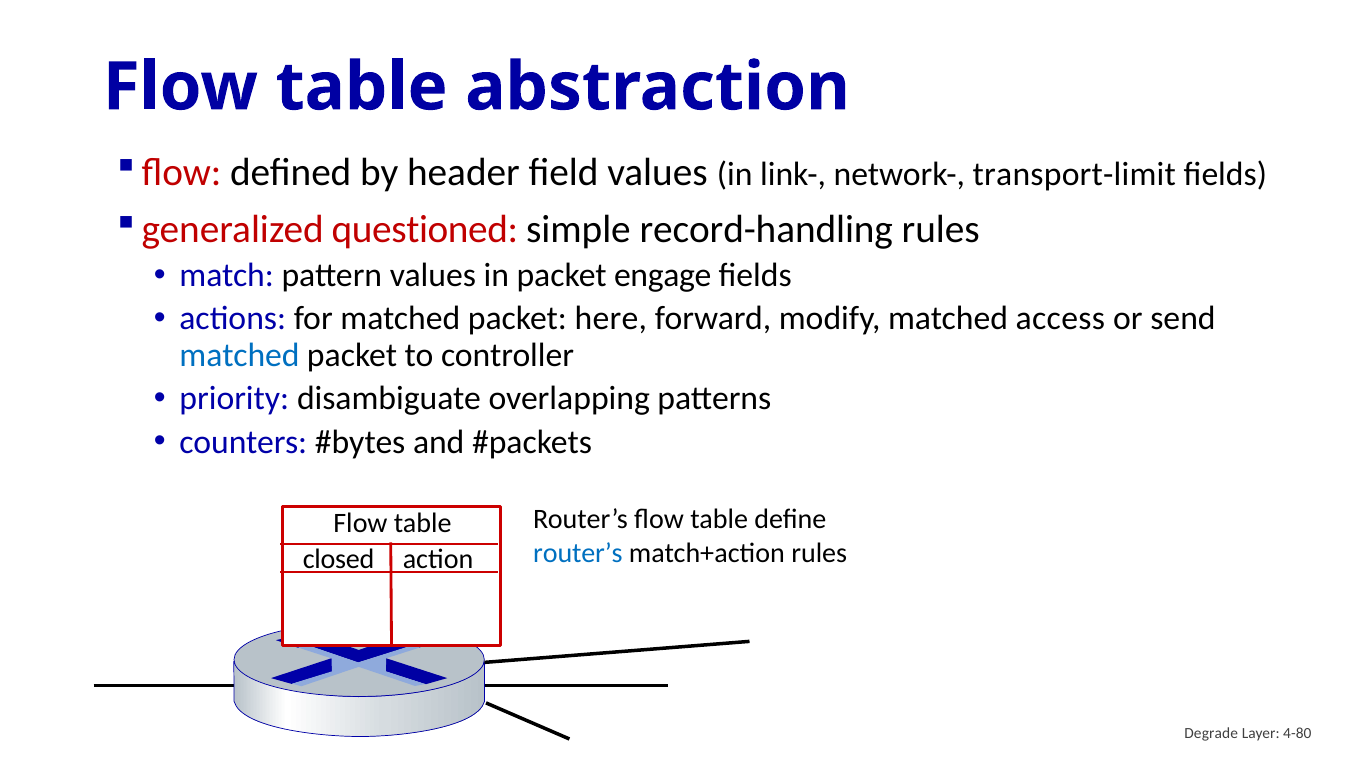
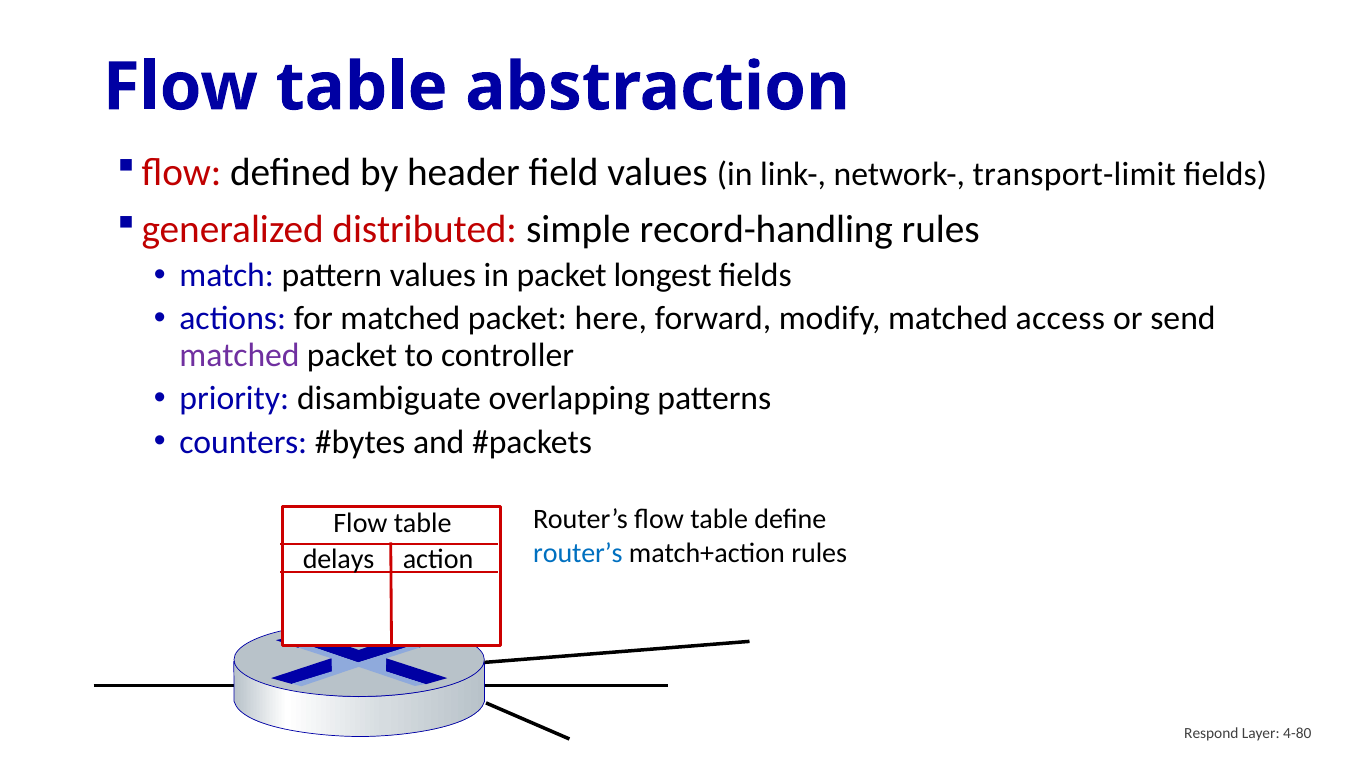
questioned: questioned -> distributed (425, 229)
engage: engage -> longest (663, 275)
matched colour: blue -> purple (239, 355)
closed: closed -> delays (339, 559)
Degrade: Degrade -> Respond (1211, 733)
